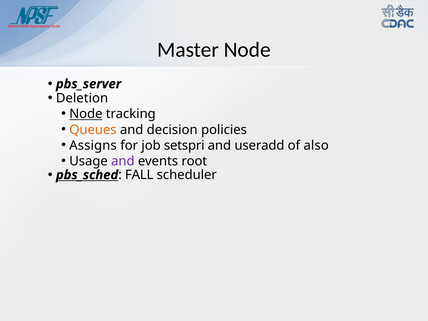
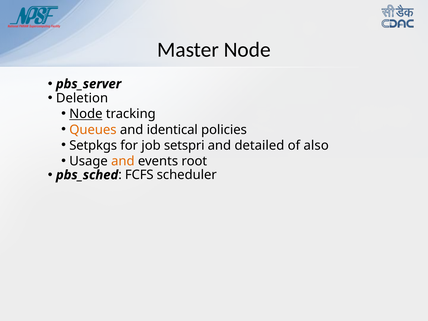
decision: decision -> identical (172, 130)
Assigns: Assigns -> Setpkgs (93, 145)
useradd: useradd -> detailed (259, 145)
and colour: purple -> orange (123, 161)
pbs_sched underline: present -> none (87, 175)
FALL: FALL -> FCFS (139, 175)
